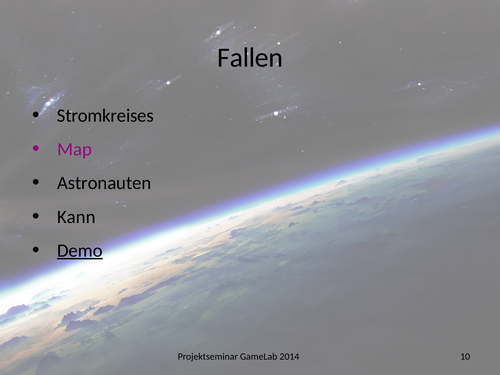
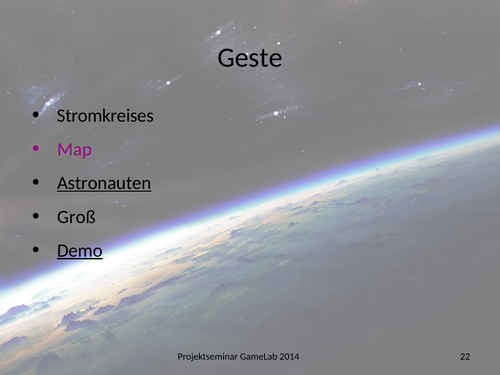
Fallen: Fallen -> Geste (250, 58)
Astronauten underline: none -> present (104, 183)
Kann: Kann -> Groß (76, 217)
10: 10 -> 22 (465, 357)
